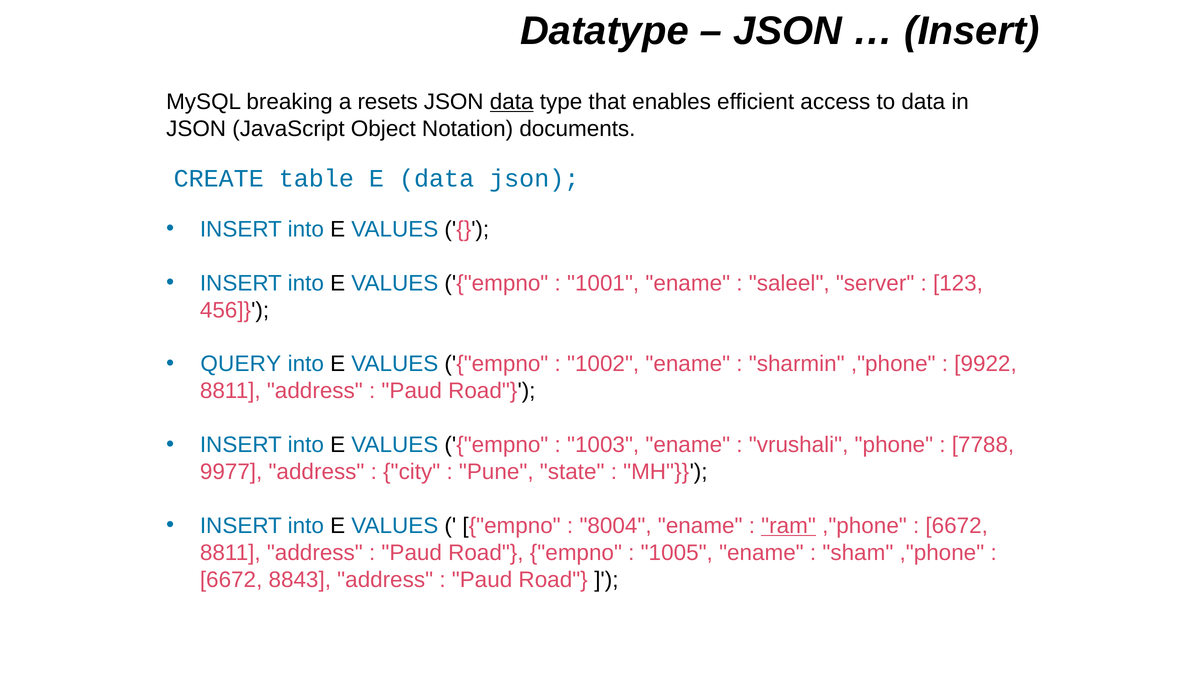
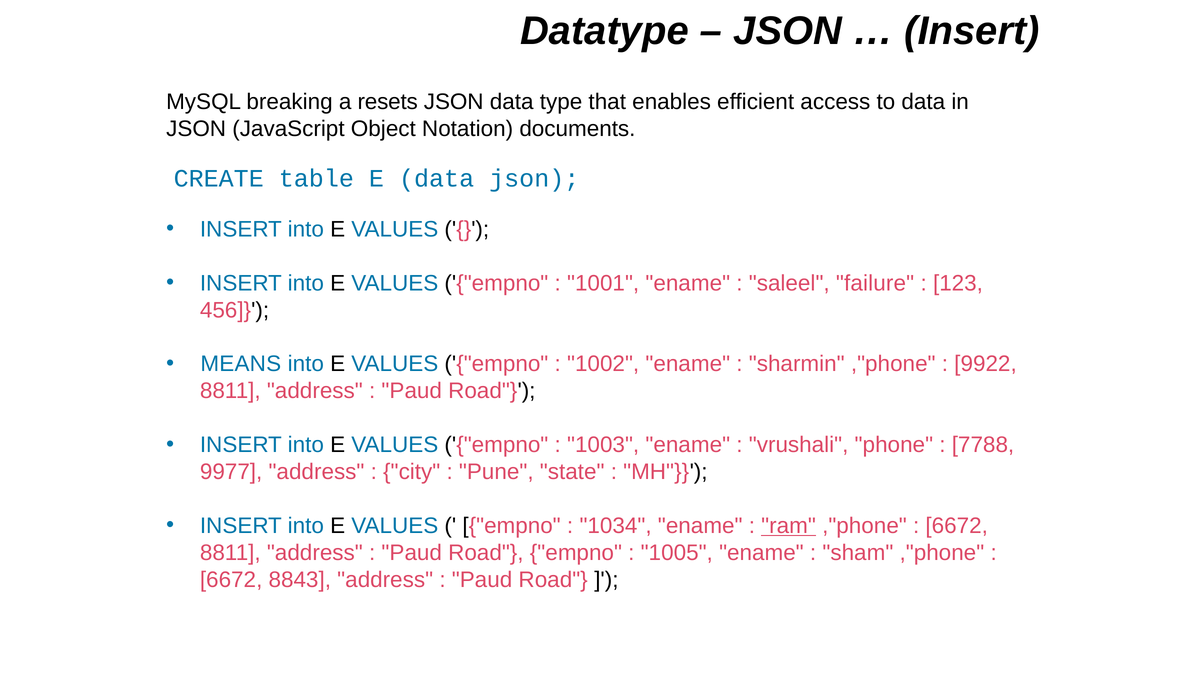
data underline: present -> none (512, 102)
server: server -> failure (875, 283)
QUERY: QUERY -> MEANS (241, 364)
8004: 8004 -> 1034 (616, 526)
